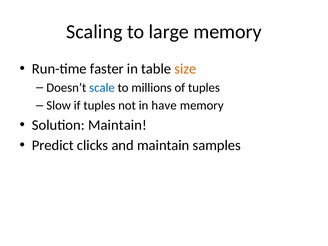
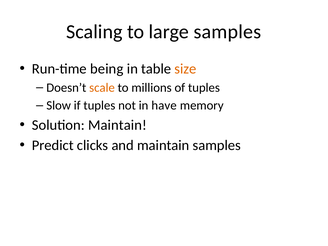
large memory: memory -> samples (227, 32)
faster: faster -> being (107, 69)
scale colour: blue -> orange (102, 88)
